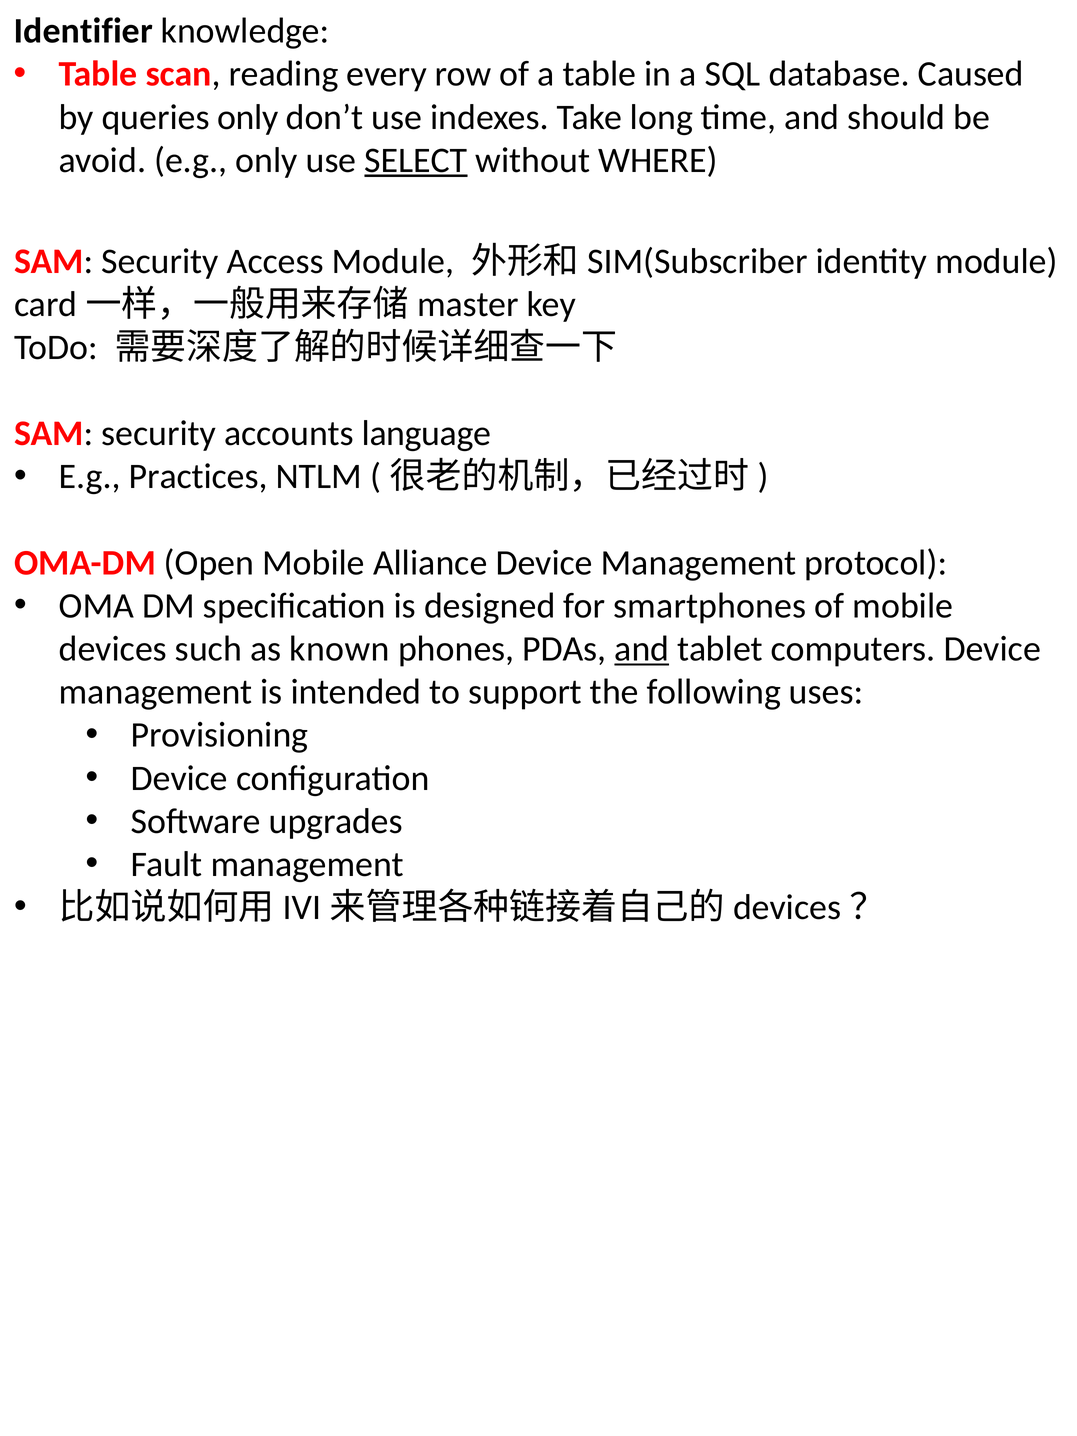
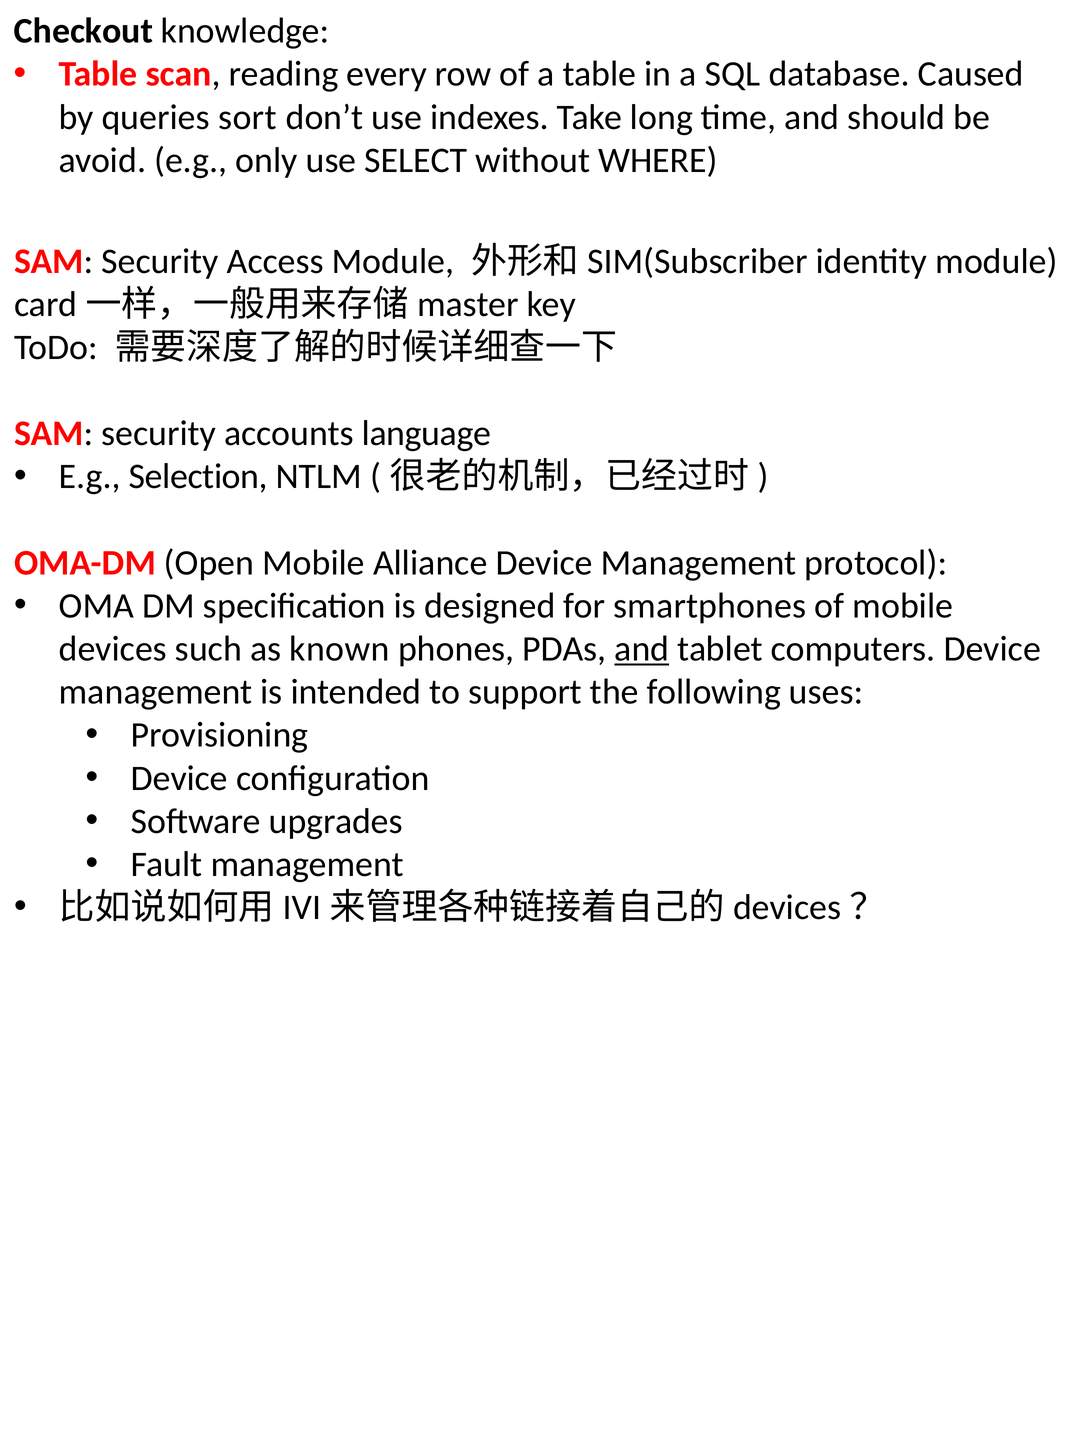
Identifier: Identifier -> Checkout (83, 31)
queries only: only -> sort (248, 117)
SELECT underline: present -> none (416, 160)
Practices: Practices -> Selection (198, 477)
